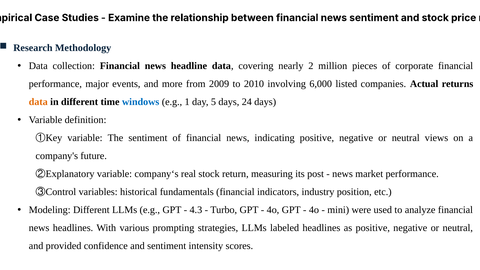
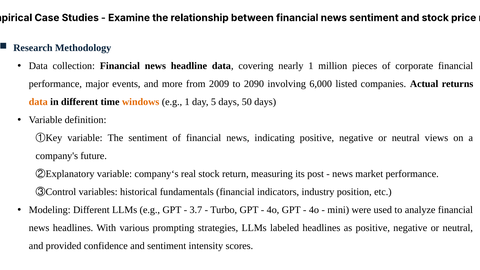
nearly 2: 2 -> 1 (311, 66)
2010: 2010 -> 2090 (254, 84)
windows colour: blue -> orange (141, 102)
24: 24 -> 50 (247, 102)
4.3: 4.3 -> 3.7 (196, 210)
